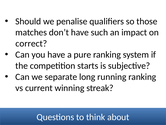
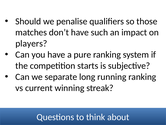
correct: correct -> players (31, 43)
